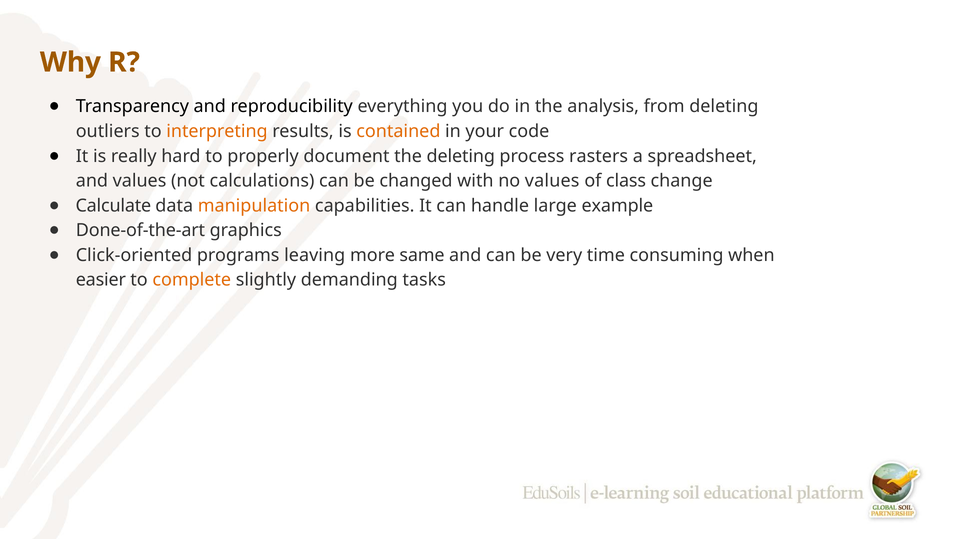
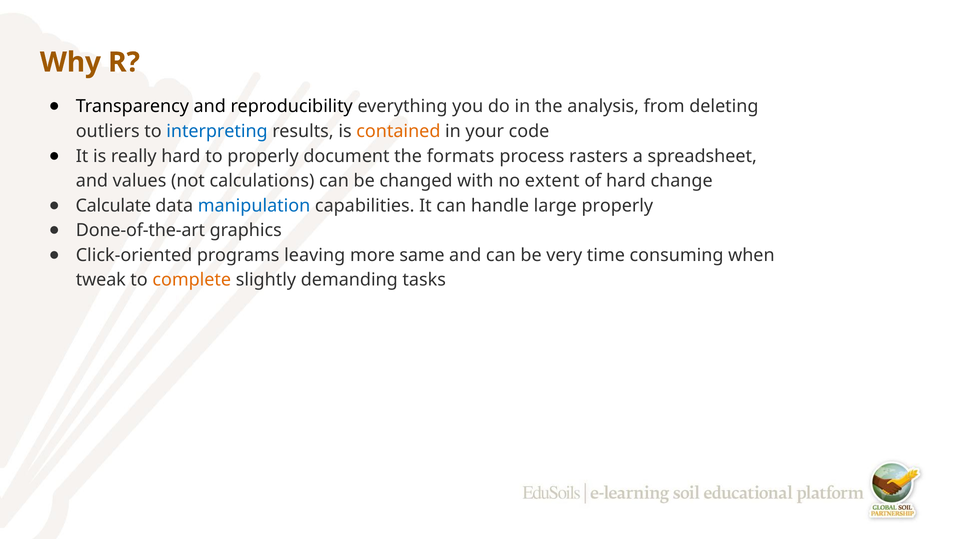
interpreting colour: orange -> blue (217, 131)
the deleting: deleting -> formats (461, 156)
no values: values -> extent (552, 181)
of class: class -> hard (626, 181)
manipulation colour: orange -> blue (254, 206)
large example: example -> properly (617, 206)
easier: easier -> tweak (101, 280)
